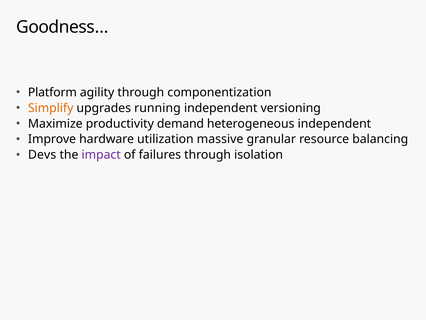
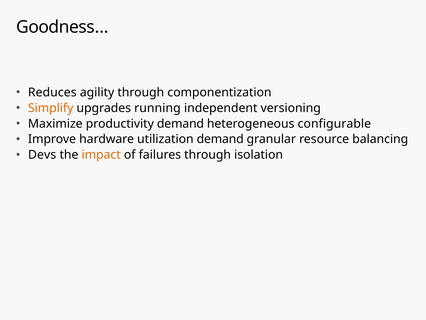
Platform: Platform -> Reduces (52, 92)
heterogeneous independent: independent -> configurable (334, 123)
utilization massive: massive -> demand (220, 139)
impact colour: purple -> orange (101, 155)
